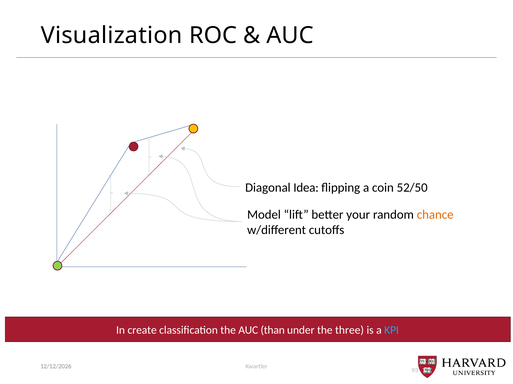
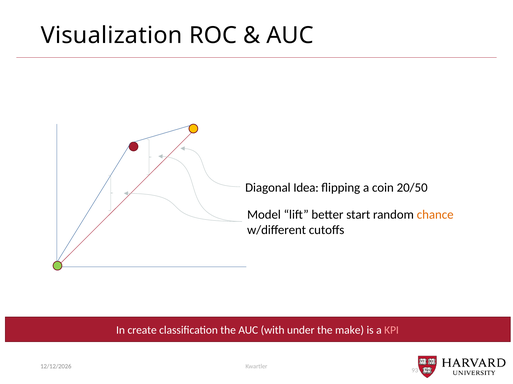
52/50: 52/50 -> 20/50 (412, 188)
your: your -> start (358, 215)
than: than -> with (273, 331)
three: three -> make (350, 331)
KPI colour: light blue -> pink (392, 331)
